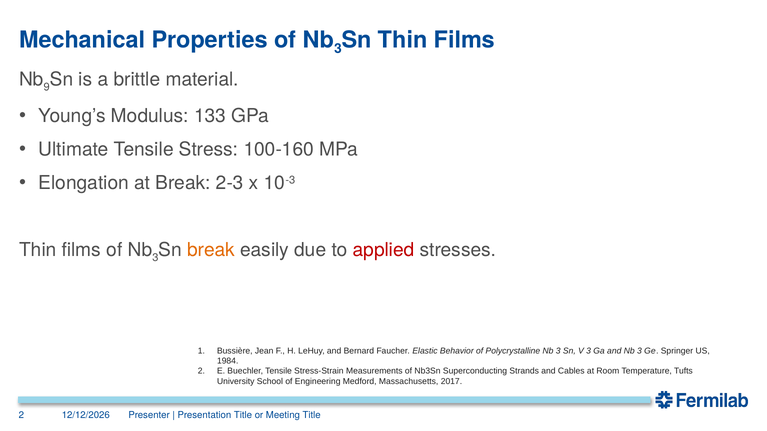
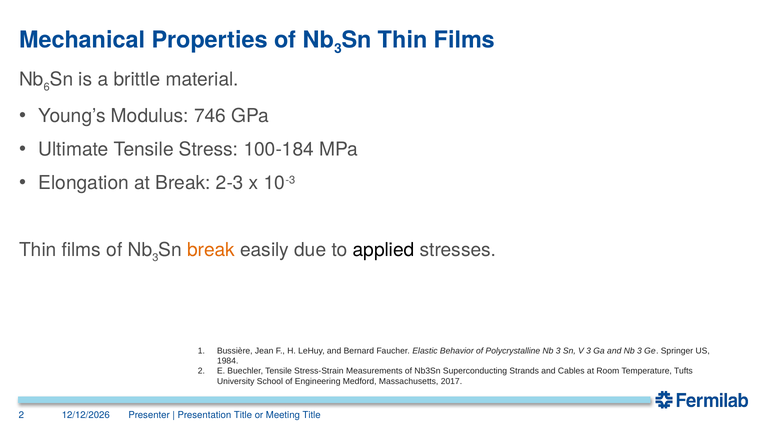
9: 9 -> 6 (47, 87)
133: 133 -> 746 (210, 116)
100-160: 100-160 -> 100-184 (279, 150)
applied colour: red -> black (384, 250)
